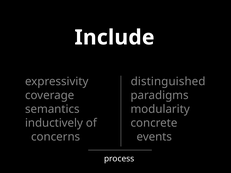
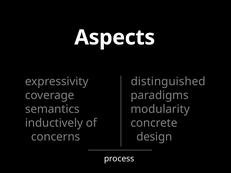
Include: Include -> Aspects (115, 38)
events: events -> design (154, 137)
